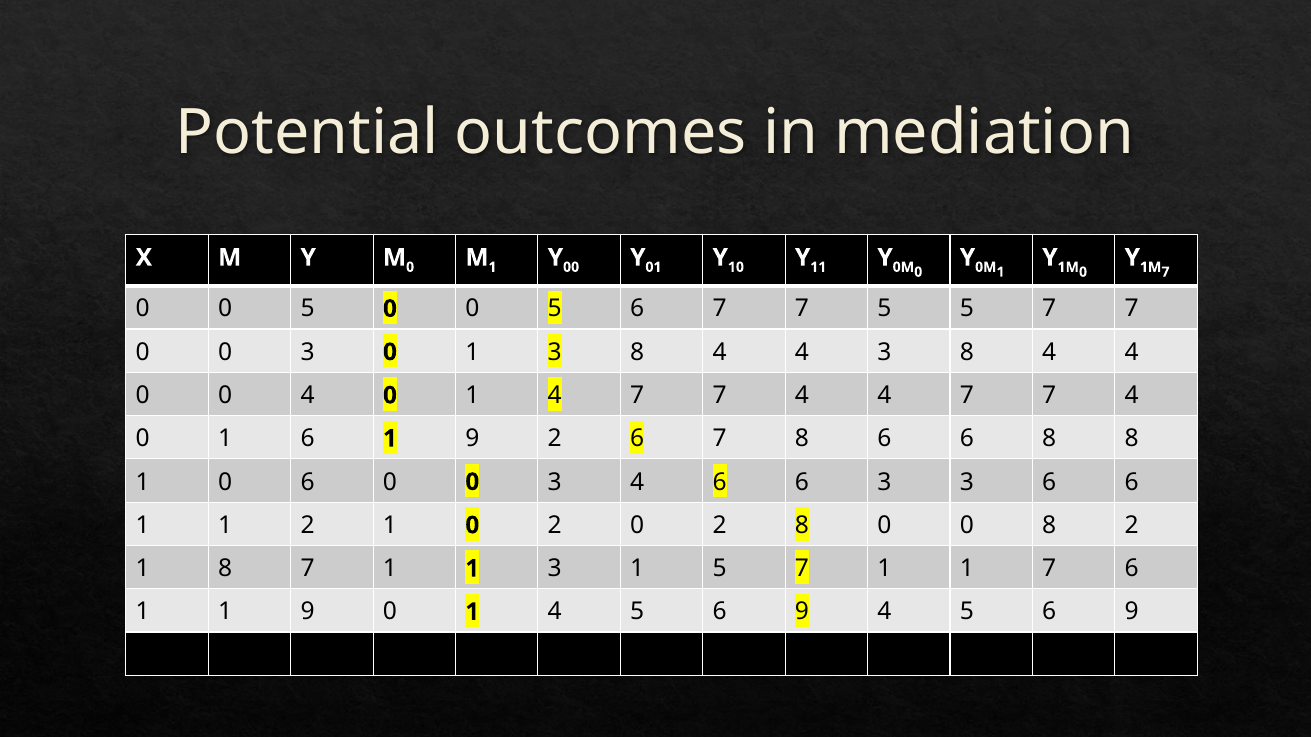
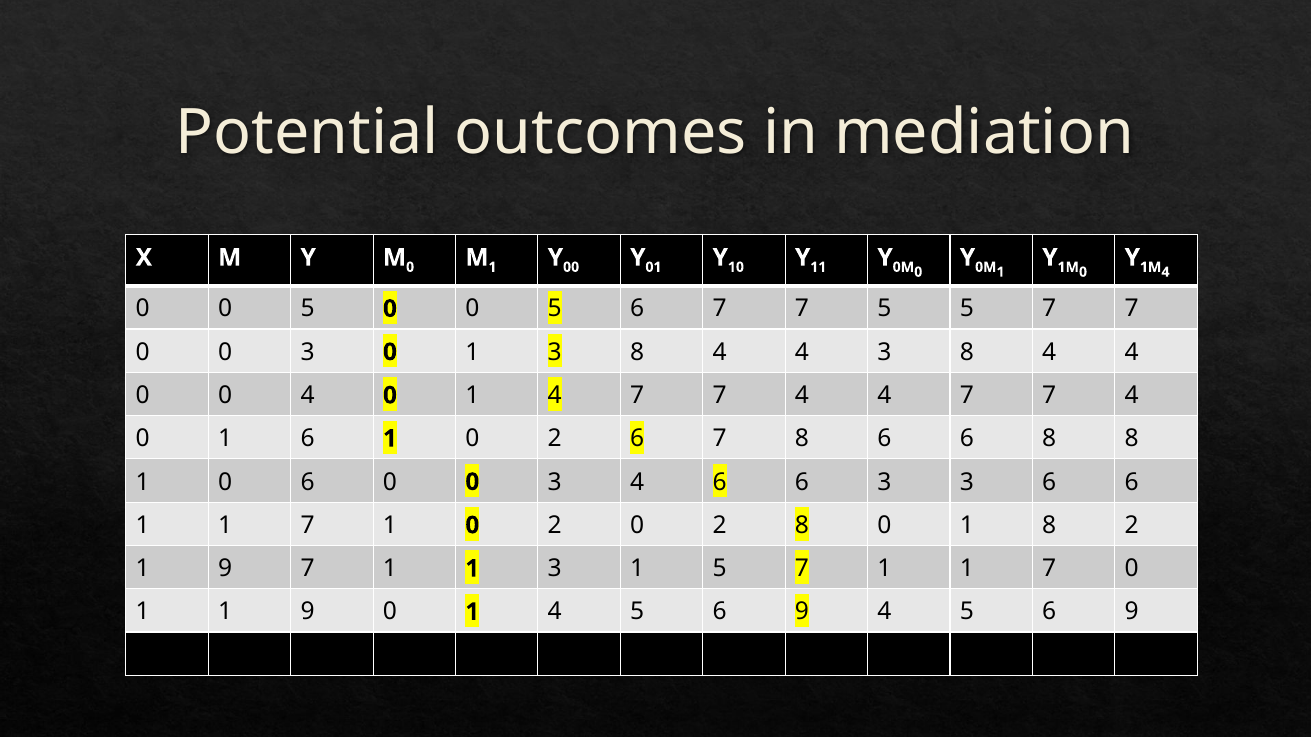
7: 7 -> 4 (1165, 272)
6 1 9: 9 -> 0 (472, 439)
2: 2 -> 7 (308, 526)
8 0 0: 0 -> 1 (967, 526)
8: 8 -> 9 (225, 569)
1 7 6: 6 -> 0 (1132, 569)
